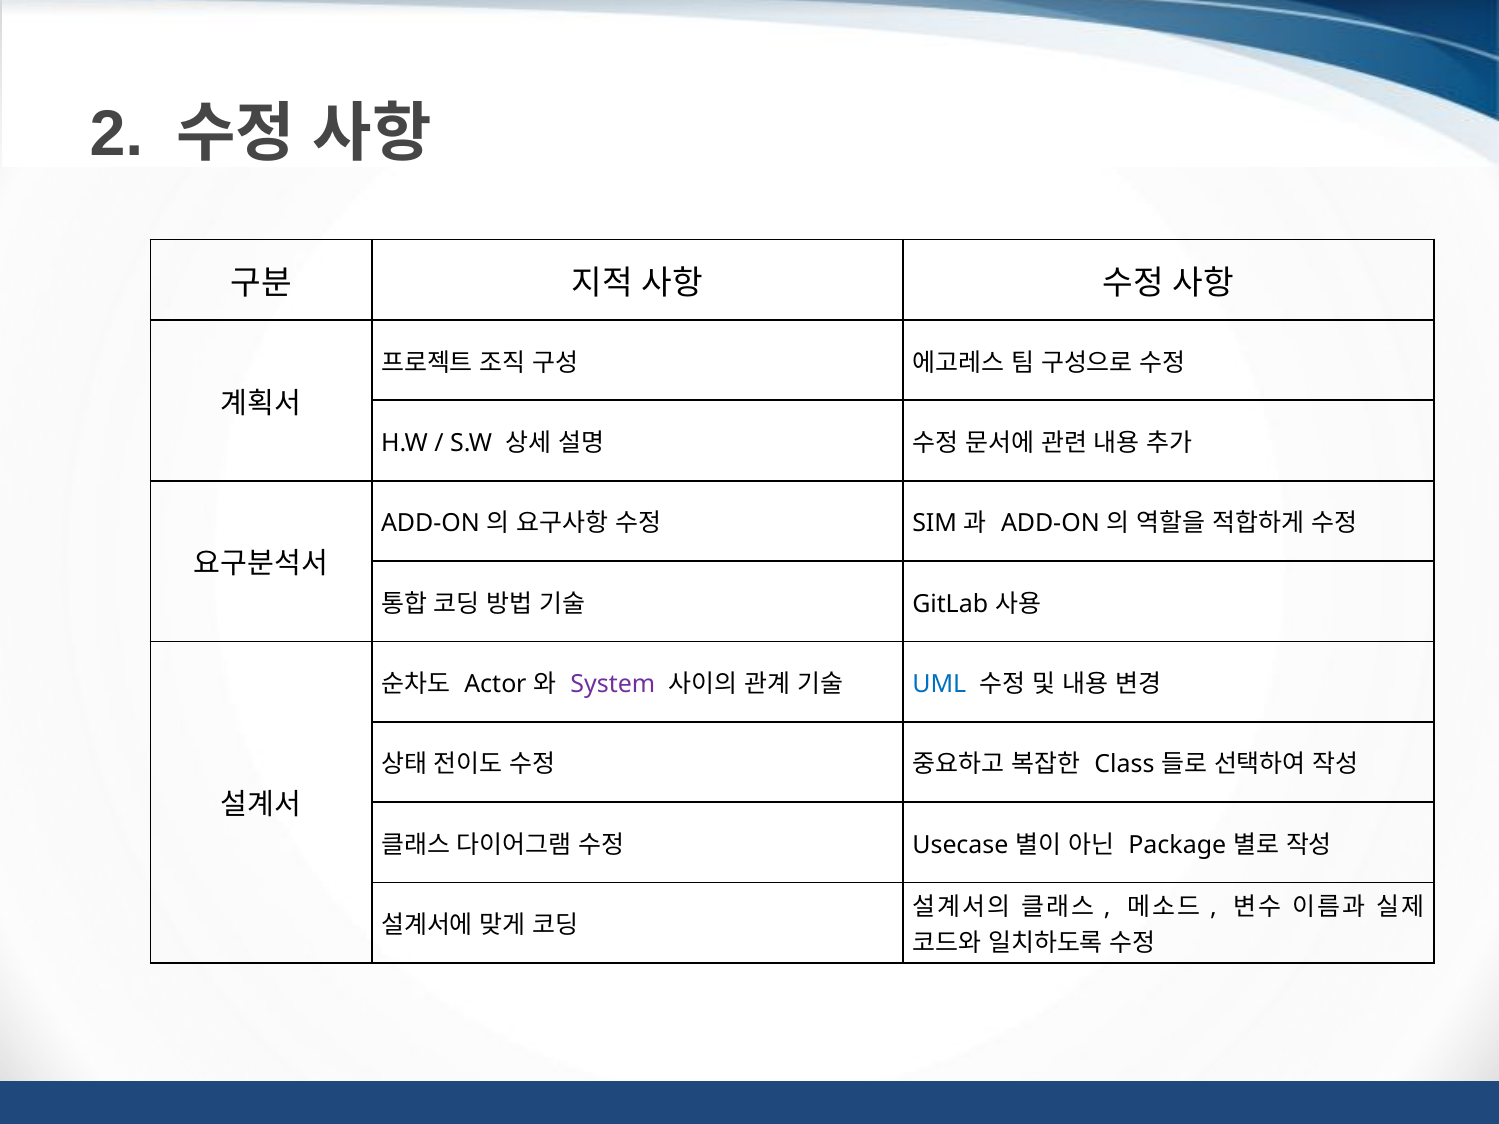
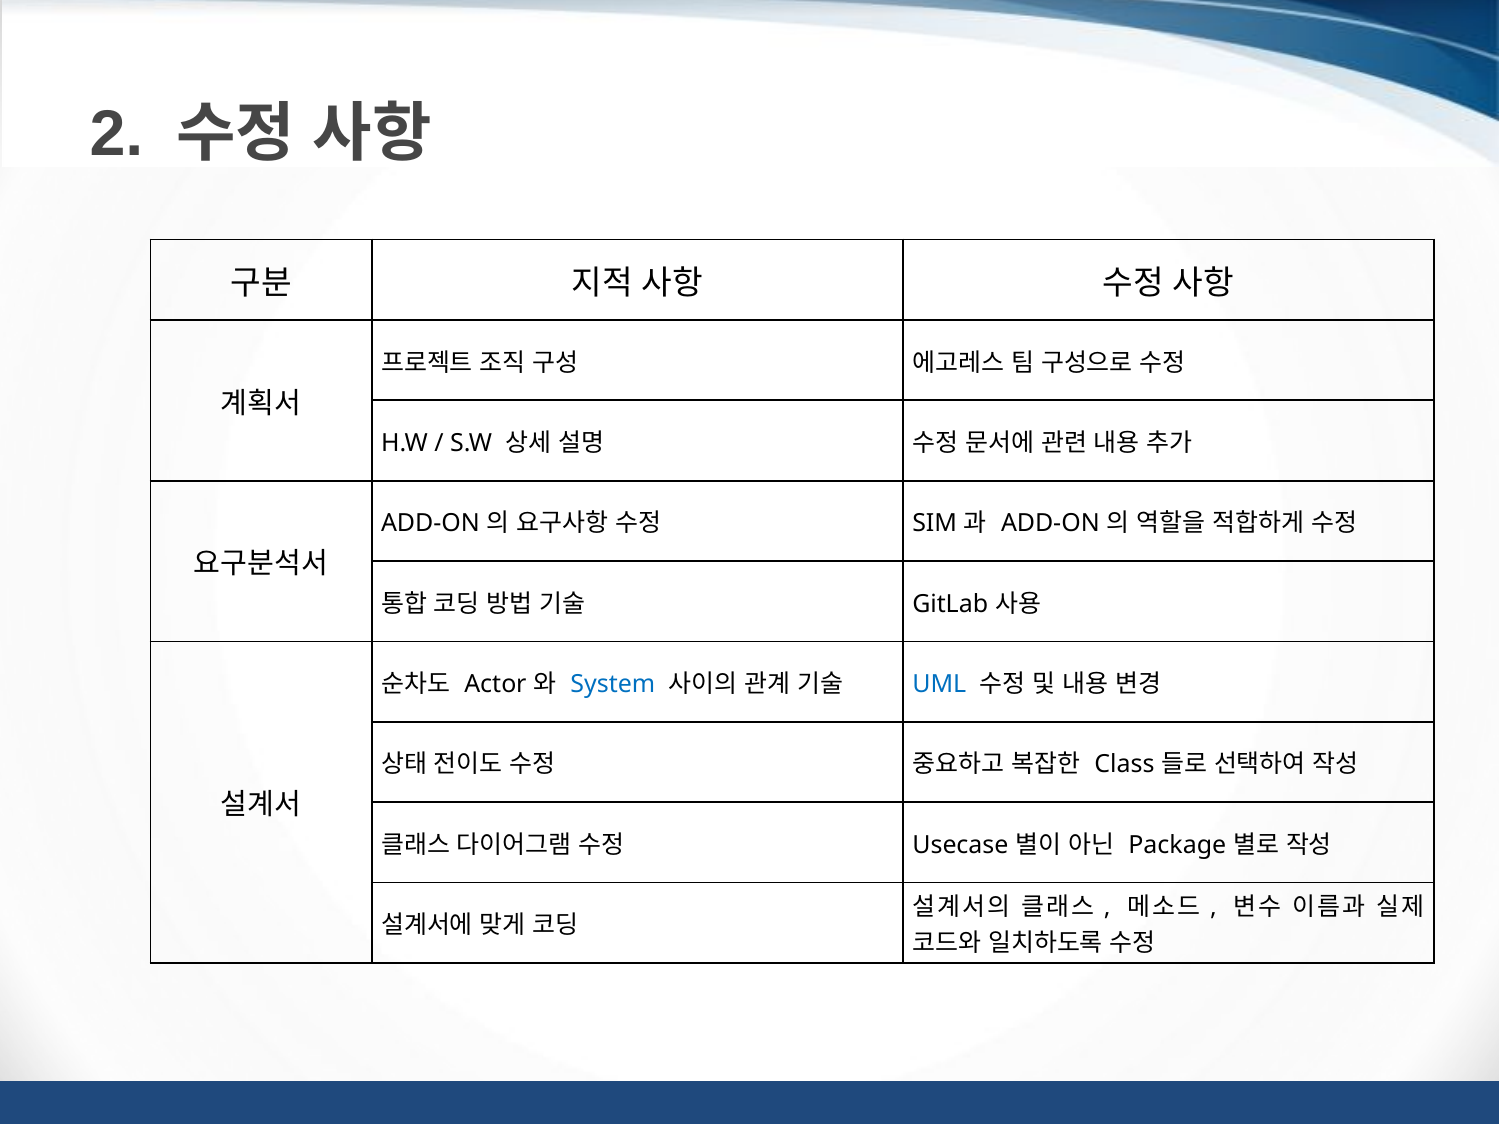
System colour: purple -> blue (613, 684)
